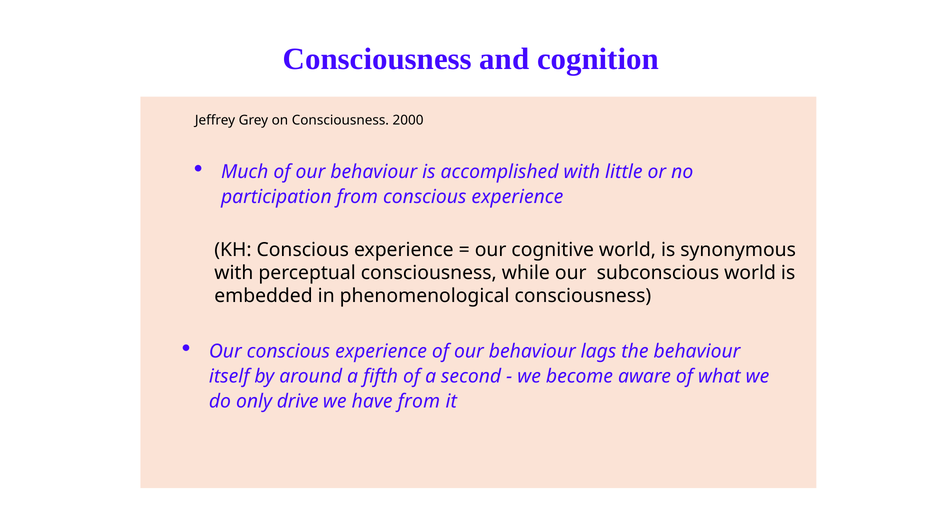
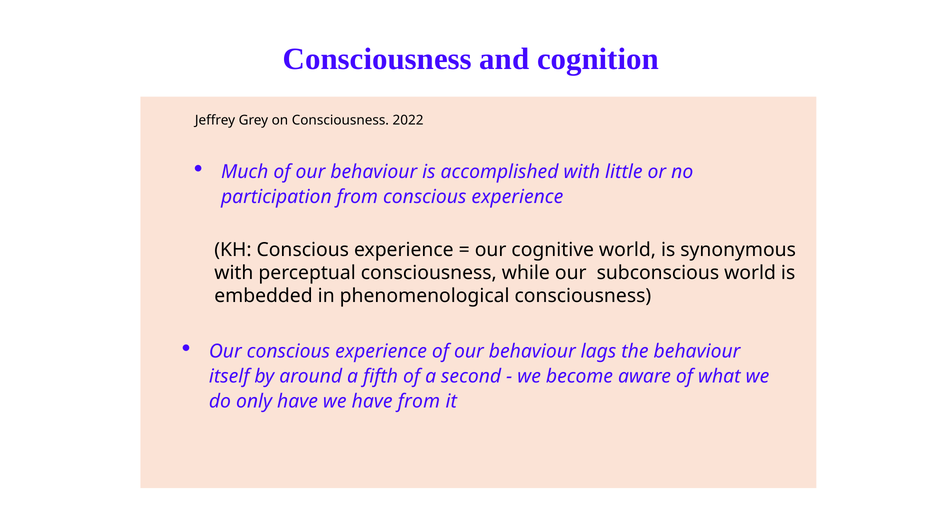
2000: 2000 -> 2022 (408, 120)
only drive: drive -> have (298, 402)
